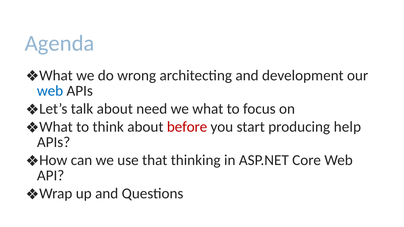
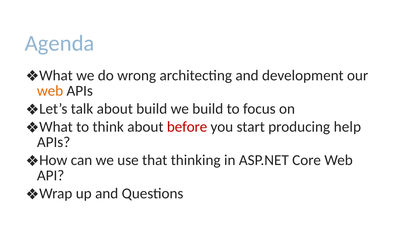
web colour: blue -> orange (50, 91)
about need: need -> build (152, 109)
we what: what -> build (208, 109)
